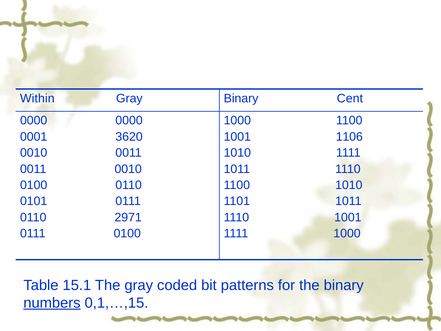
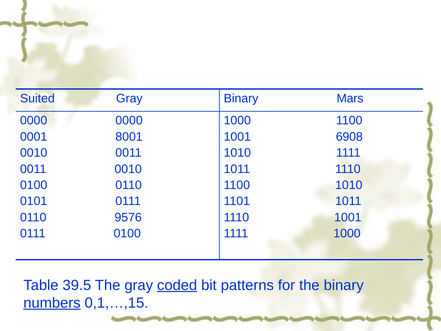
Within: Within -> Suited (37, 98)
Cent: Cent -> Mars (350, 98)
3620: 3620 -> 8001 (129, 137)
1106: 1106 -> 6908 (349, 137)
2971: 2971 -> 9576 (128, 217)
15.1: 15.1 -> 39.5 (77, 285)
coded underline: none -> present (177, 285)
